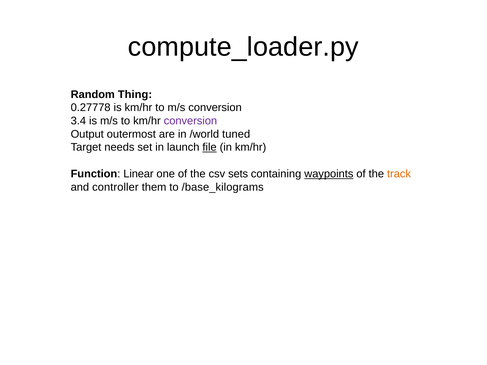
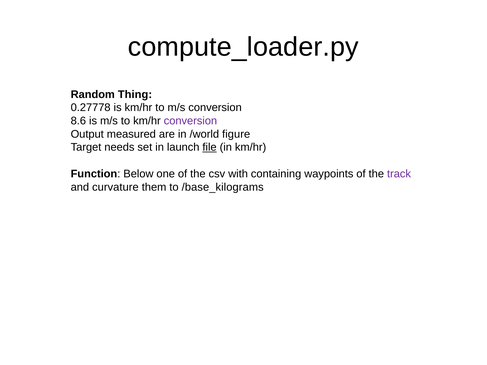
3.4: 3.4 -> 8.6 (78, 121)
outermost: outermost -> measured (131, 134)
tuned: tuned -> figure (236, 134)
Linear: Linear -> Below (138, 174)
sets: sets -> with (238, 174)
waypoints underline: present -> none (329, 174)
track colour: orange -> purple (399, 174)
controller: controller -> curvature (115, 187)
